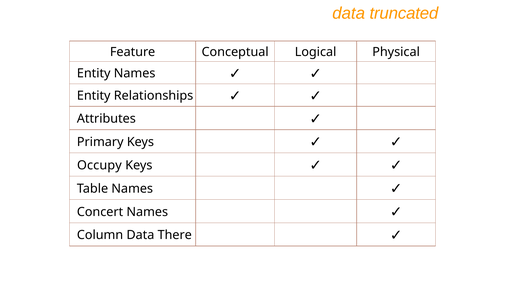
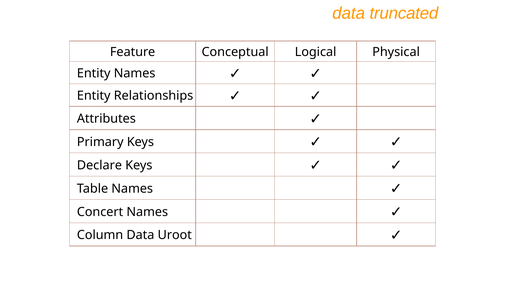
Occupy: Occupy -> Declare (99, 165)
There: There -> Uroot (175, 235)
